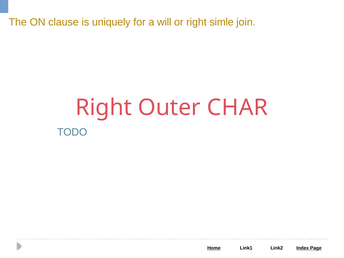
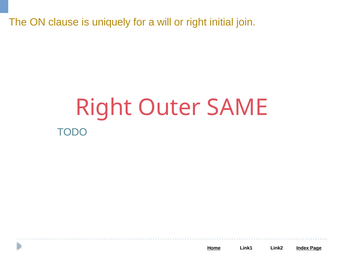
simle: simle -> initial (222, 22)
CHAR: CHAR -> SAME (237, 108)
